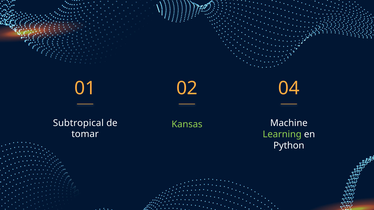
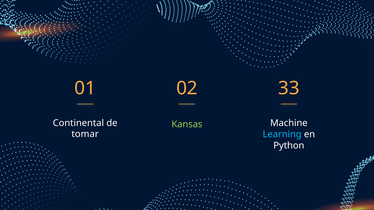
04: 04 -> 33 (289, 88)
Subtropical: Subtropical -> Continental (78, 123)
Learning colour: light green -> light blue (282, 135)
